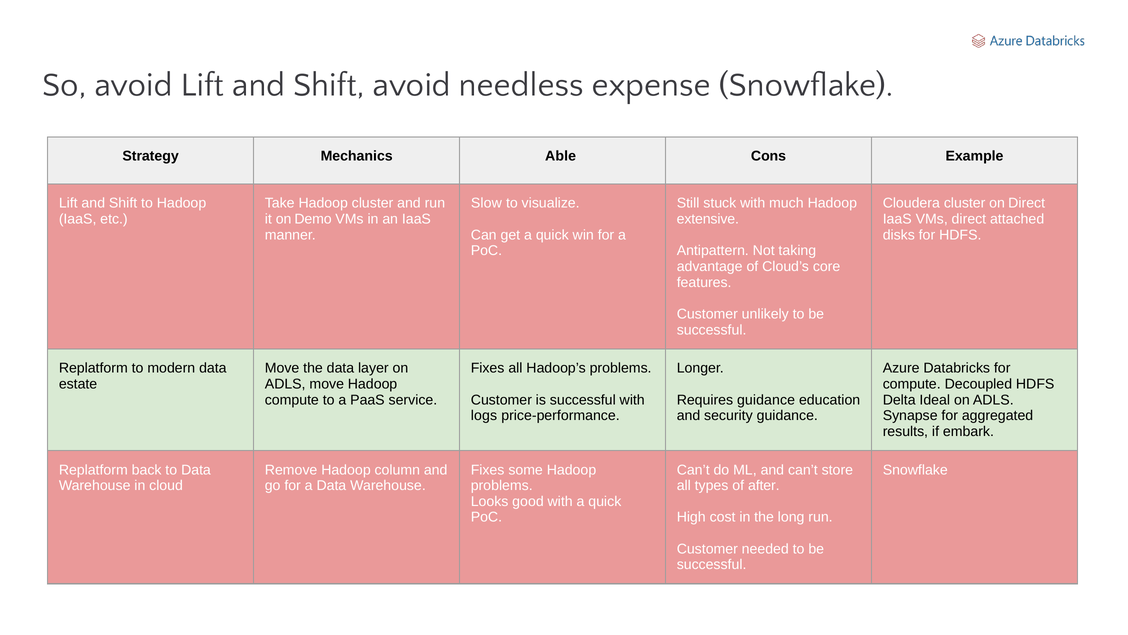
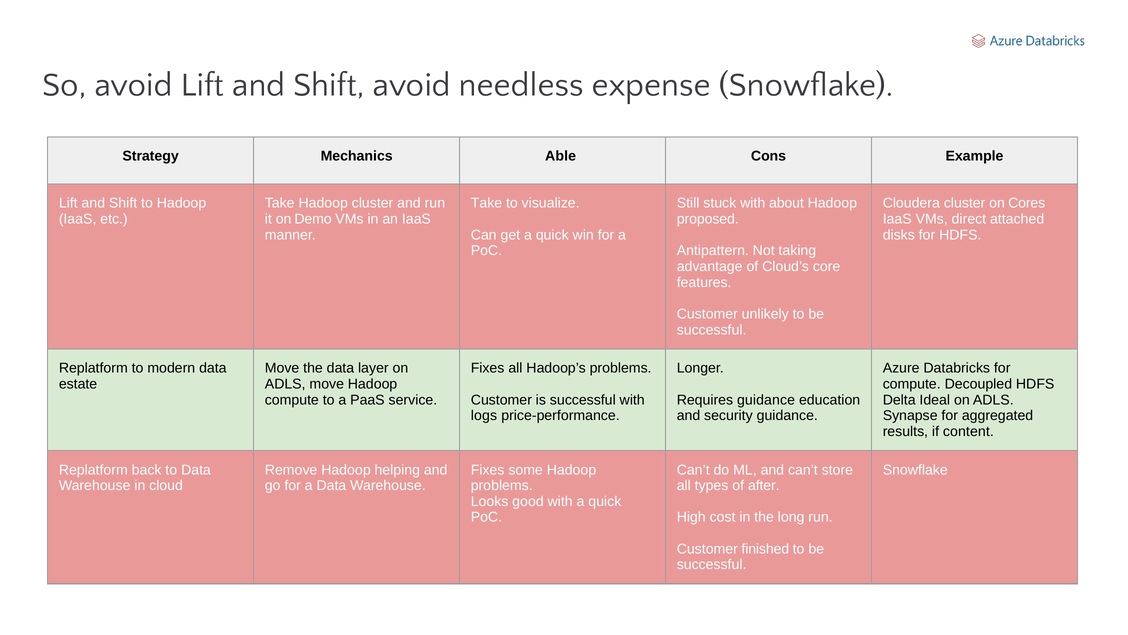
Slow: Slow -> Take (486, 203)
much: much -> about (786, 203)
on Direct: Direct -> Cores (1027, 203)
extensive: extensive -> proposed (708, 219)
embark: embark -> content (968, 431)
column: column -> helping (397, 469)
needed: needed -> finished (765, 549)
